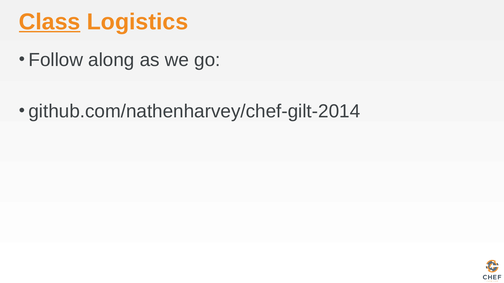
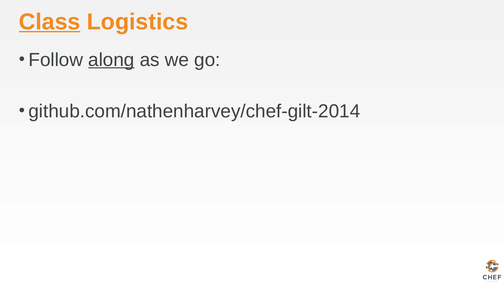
along underline: none -> present (111, 60)
